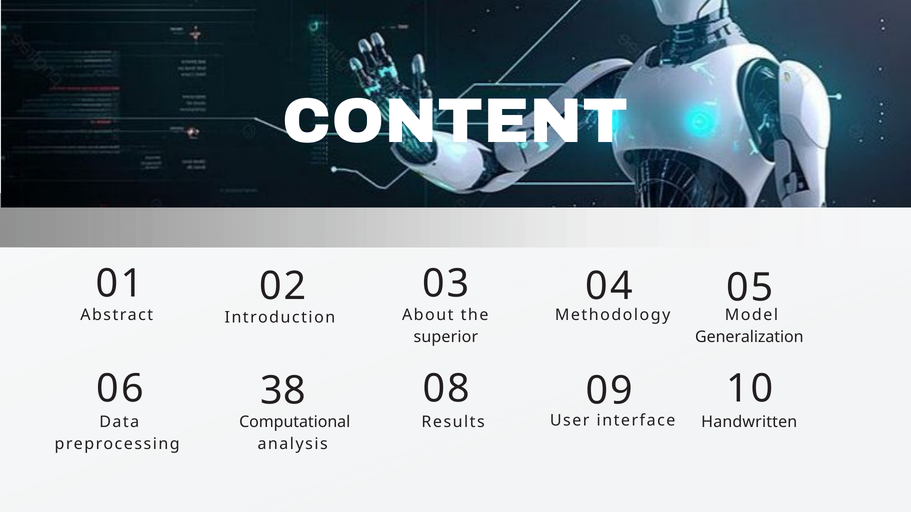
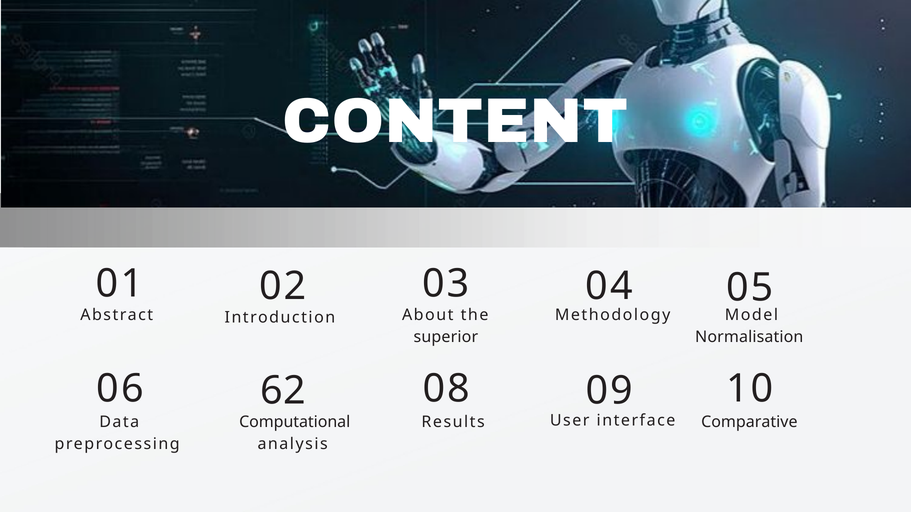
Generalization: Generalization -> Normalisation (749, 337)
38: 38 -> 62 (283, 391)
Handwritten: Handwritten -> Comparative (749, 422)
